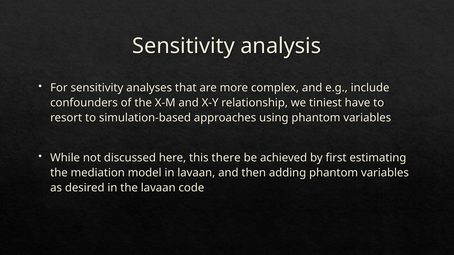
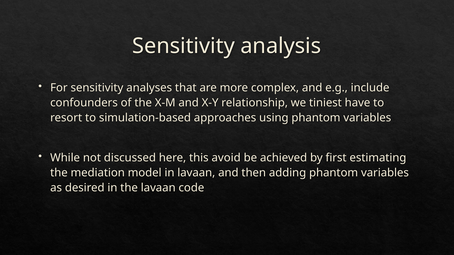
there: there -> avoid (226, 158)
